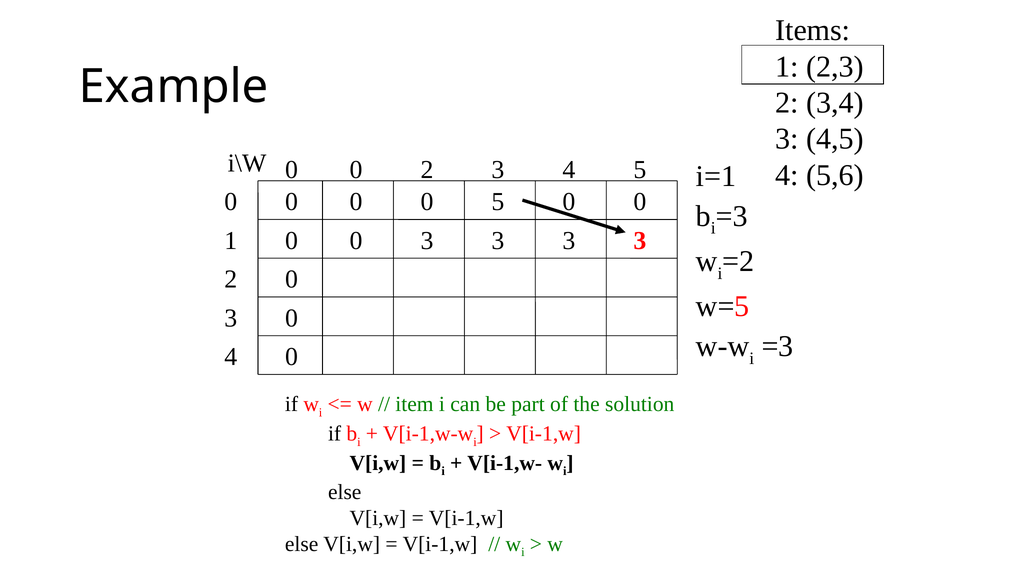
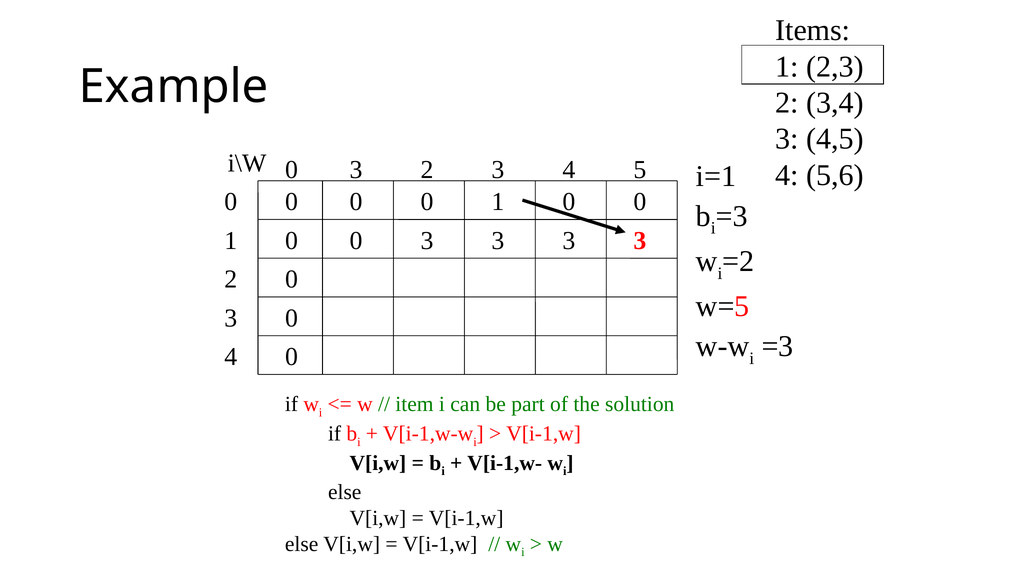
0: 0 -> 3 (356, 169)
5: 5 -> 1 (498, 202)
